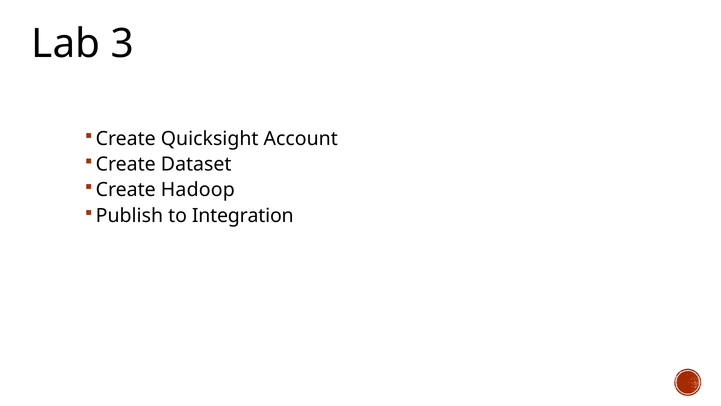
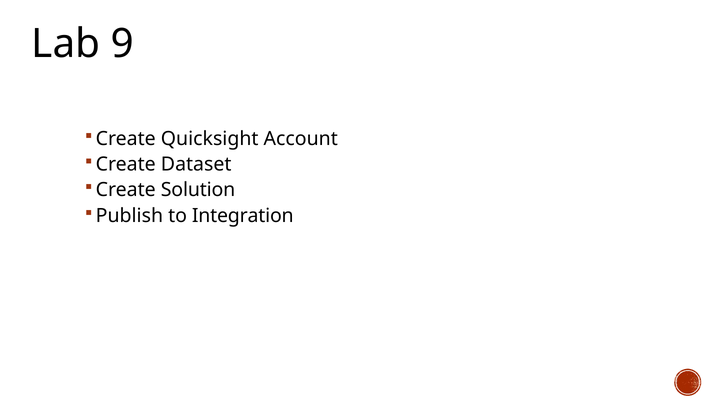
3: 3 -> 9 (122, 44)
Hadoop: Hadoop -> Solution (198, 190)
